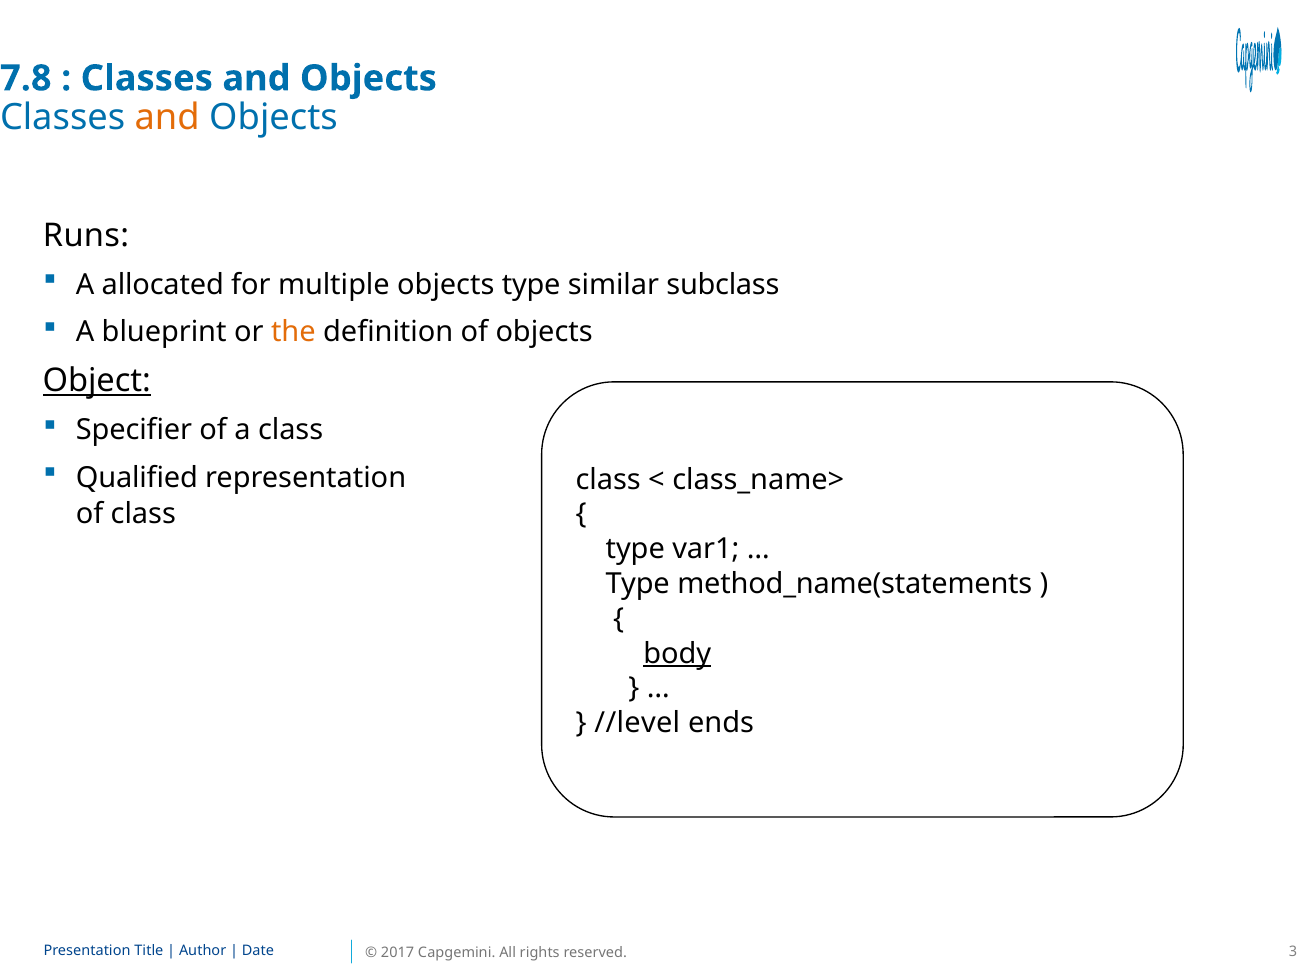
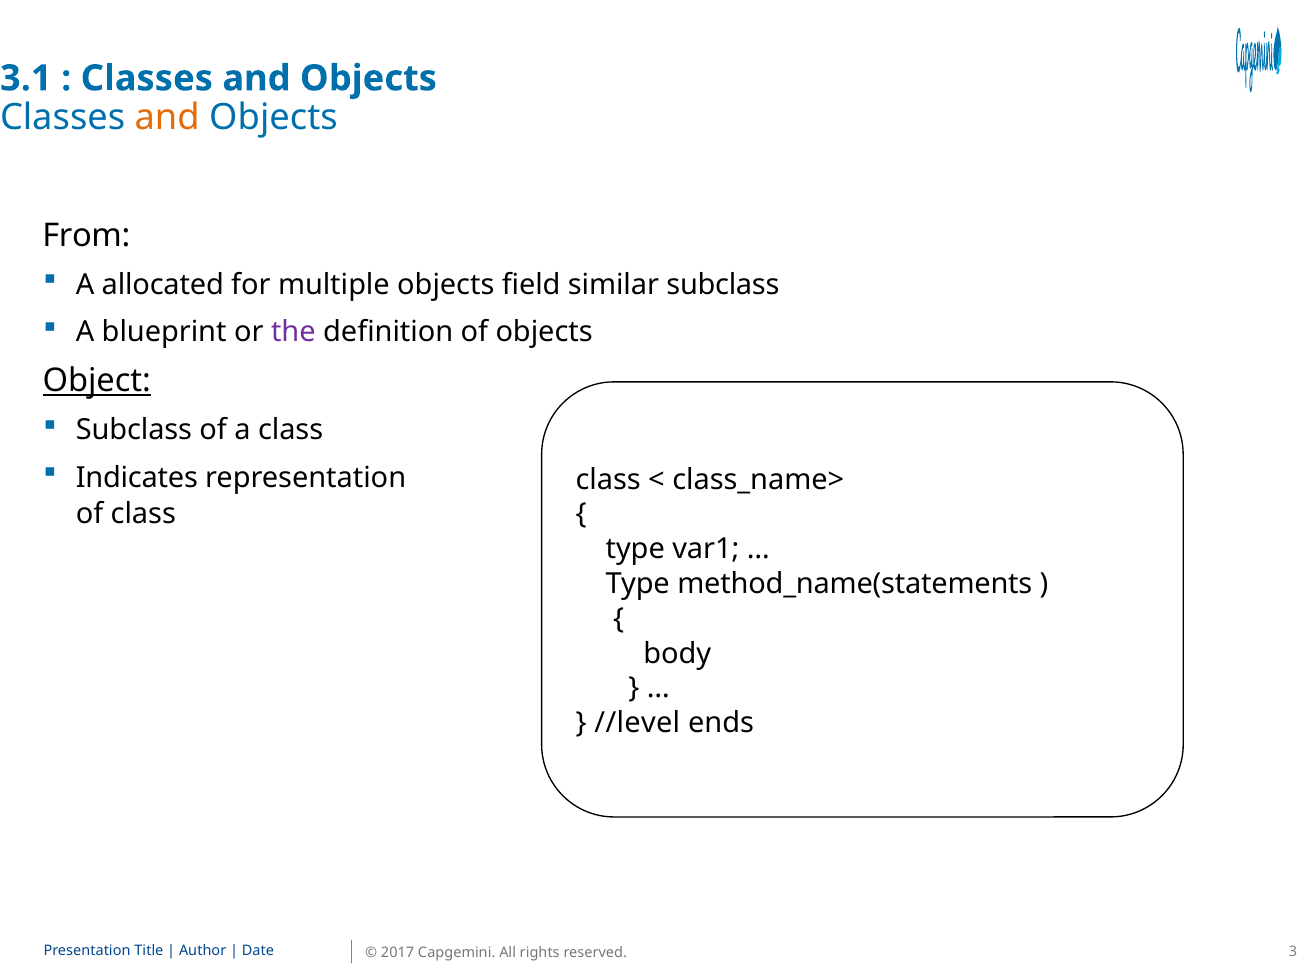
7.8: 7.8 -> 3.1 (26, 78)
Runs: Runs -> From (86, 236)
objects type: type -> field (531, 285)
the colour: orange -> purple (293, 332)
Specifier: Specifier -> Subclass (134, 430)
Qualified: Qualified -> Indicates (137, 477)
body underline: present -> none (677, 653)
